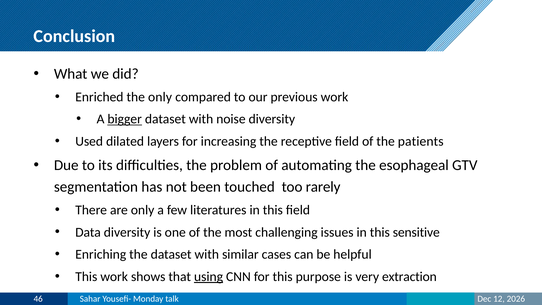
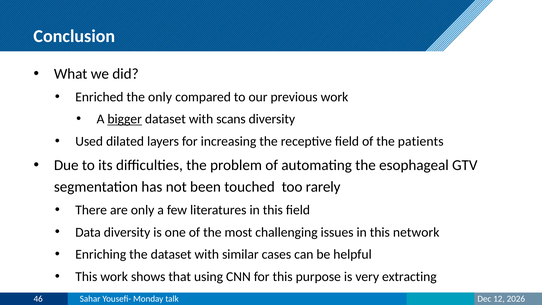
noise: noise -> scans (231, 119)
sensitive: sensitive -> network (416, 232)
using underline: present -> none (209, 277)
extraction: extraction -> extracting (409, 277)
